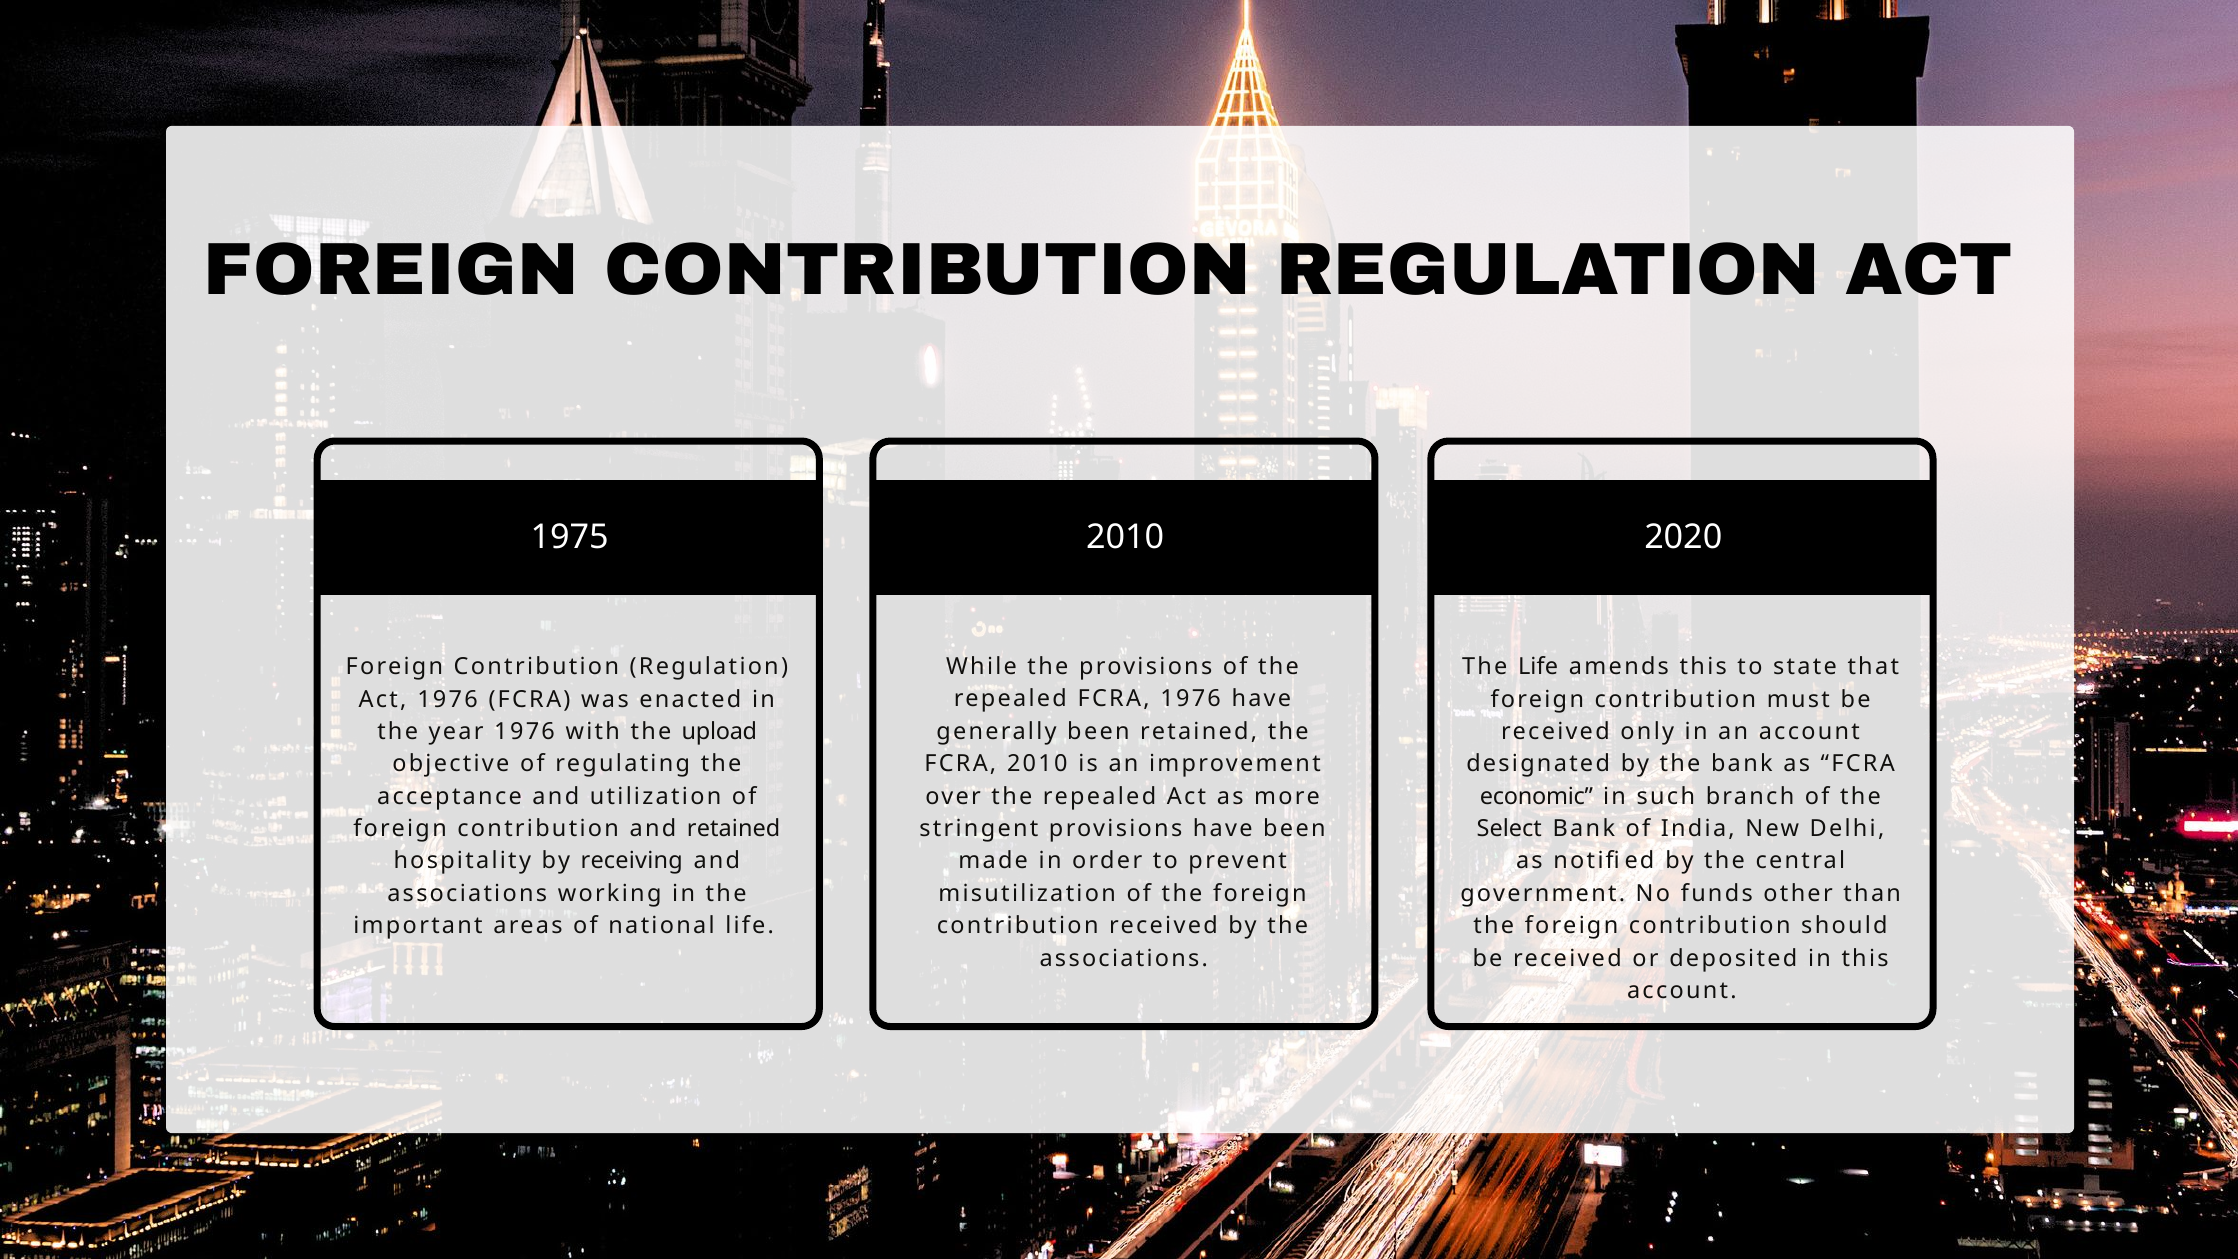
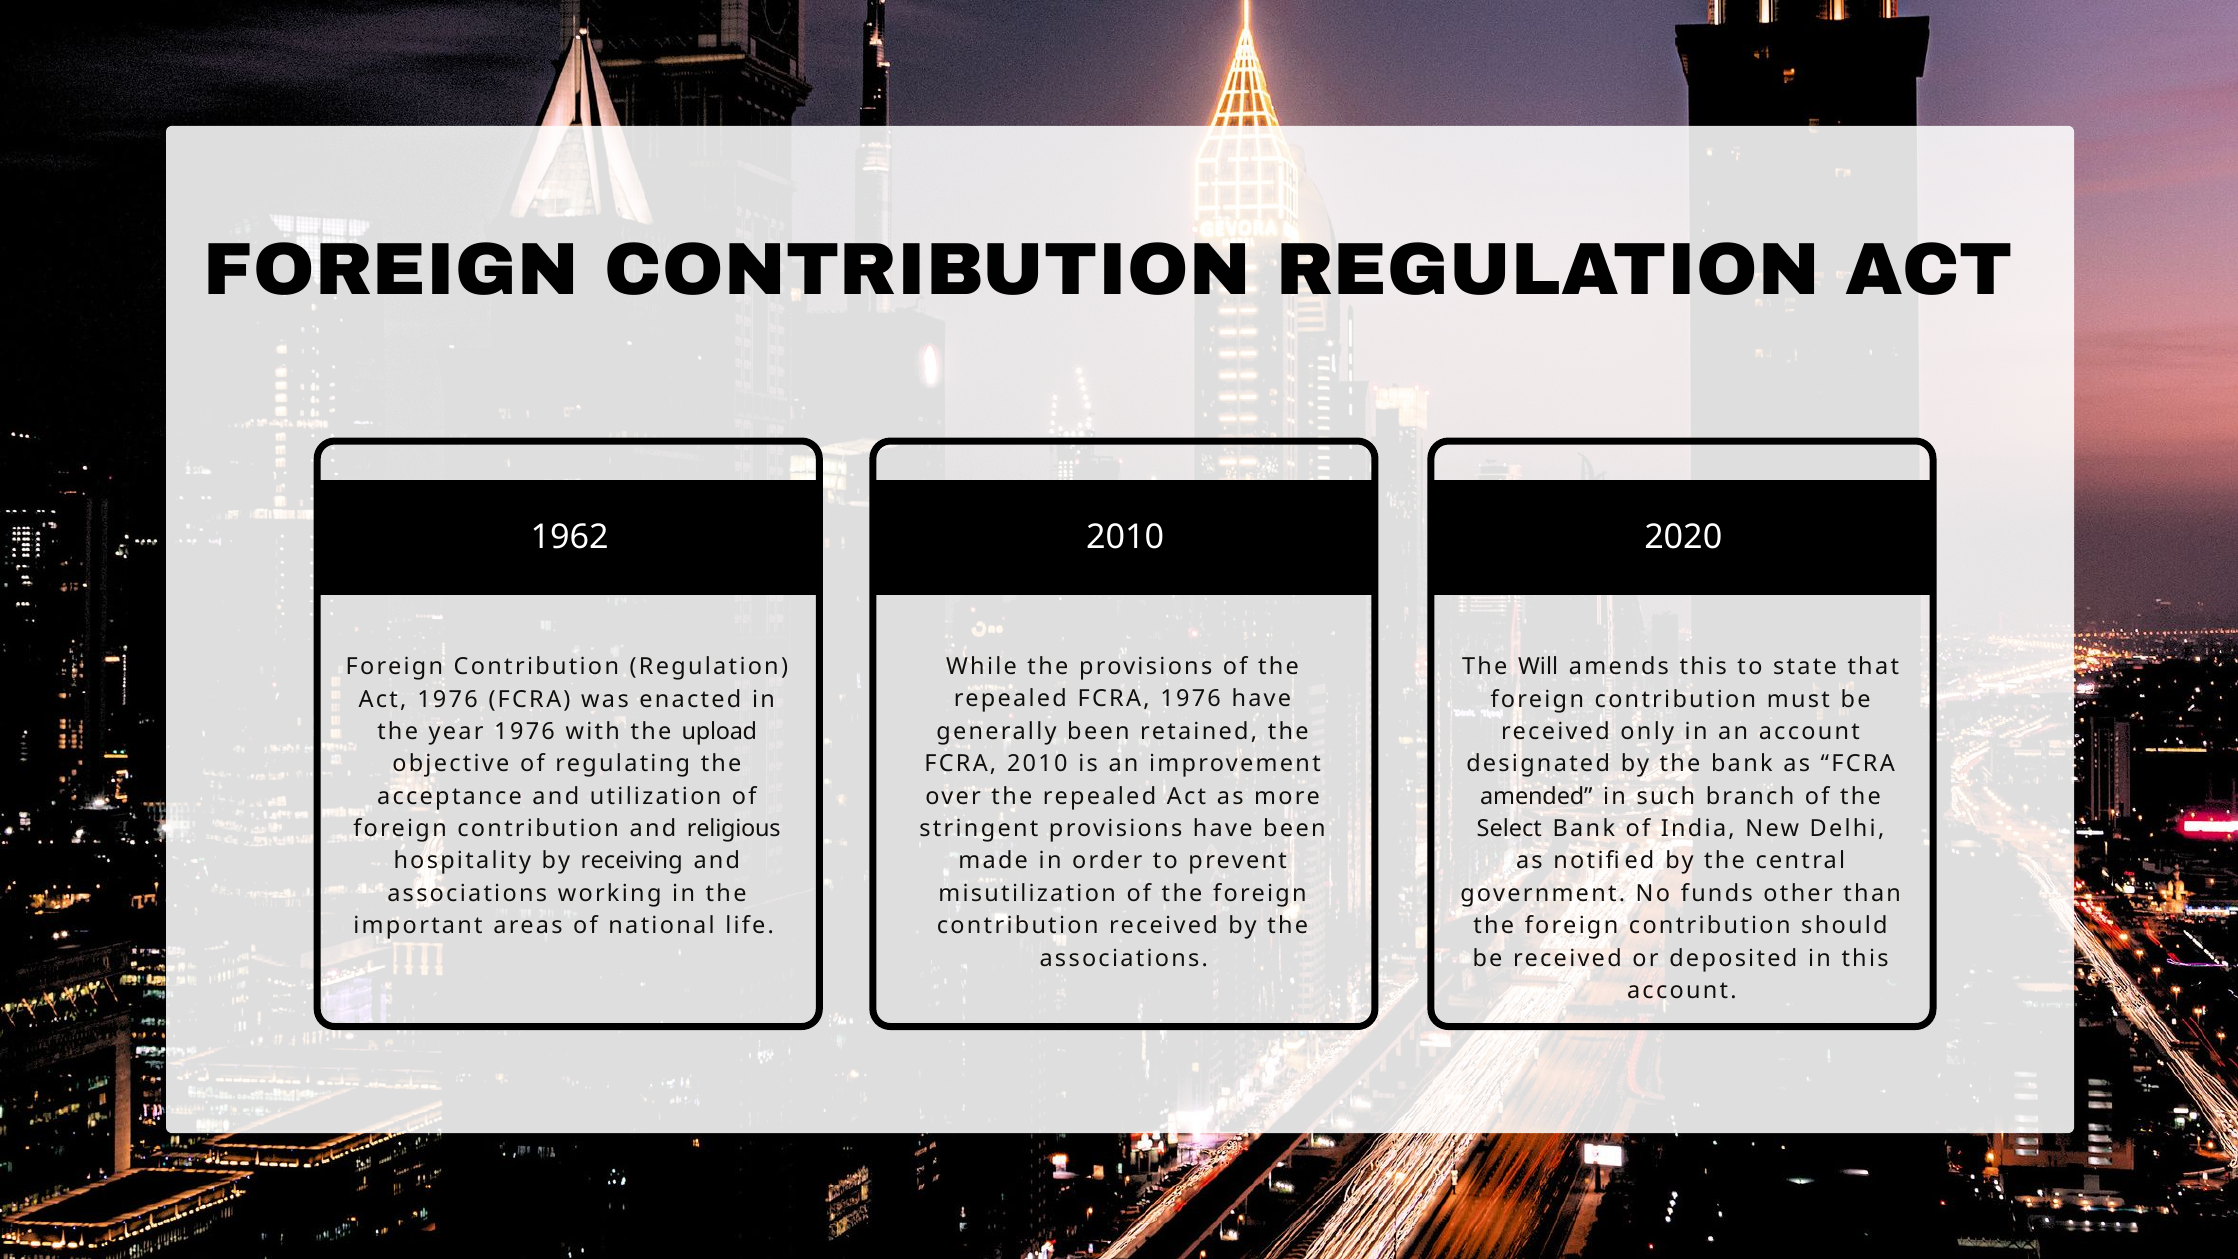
1975: 1975 -> 1962 (570, 537)
The Life: Life -> Will (1538, 667)
economic: economic -> amended (1536, 796)
and retained: retained -> religious (734, 829)
